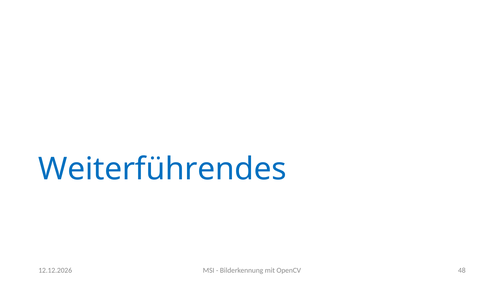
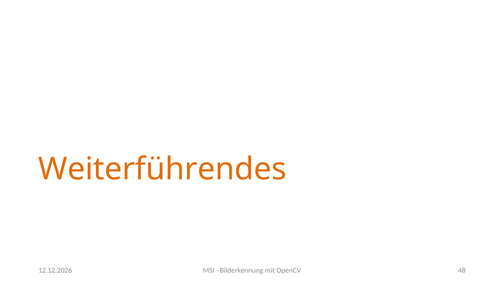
Weiterführendes colour: blue -> orange (162, 169)
